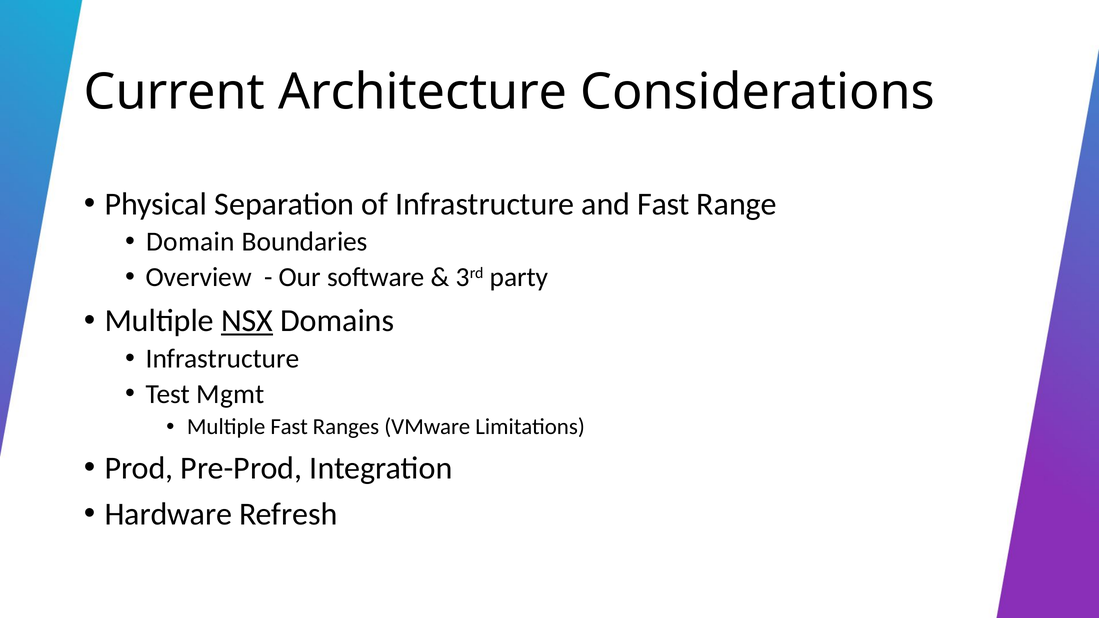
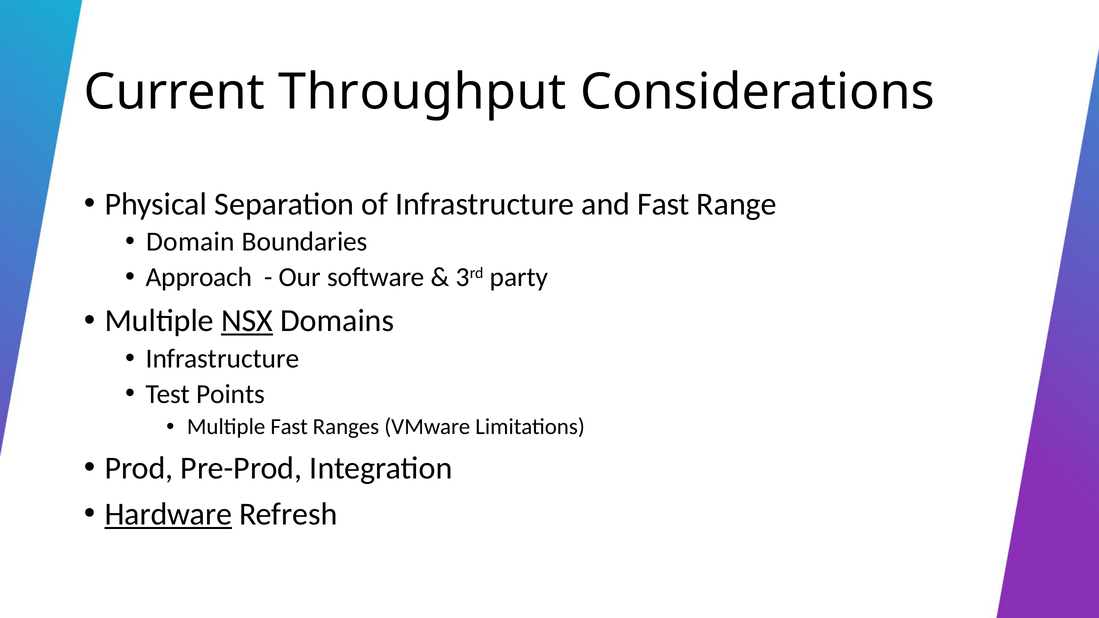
Architecture: Architecture -> Throughput (422, 92)
Overview: Overview -> Approach (199, 277)
Mgmt: Mgmt -> Points (231, 394)
Hardware underline: none -> present (168, 514)
